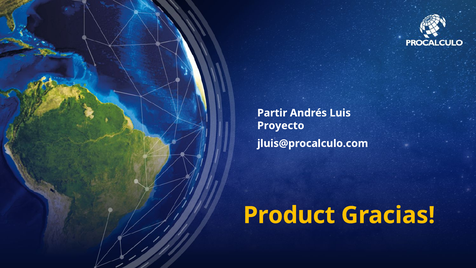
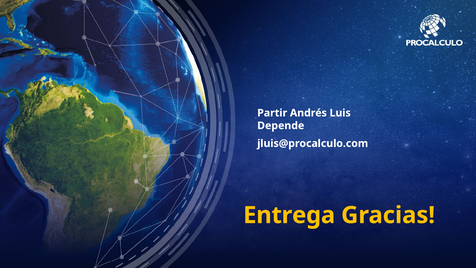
Proyecto: Proyecto -> Depende (281, 126)
Product: Product -> Entrega (289, 215)
